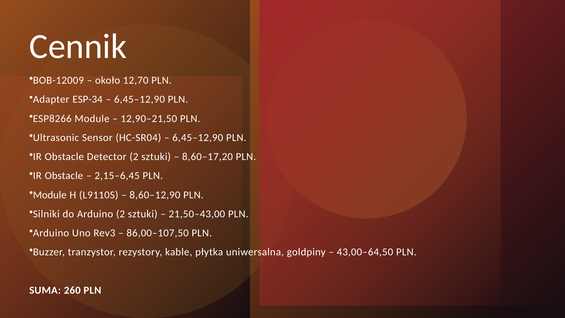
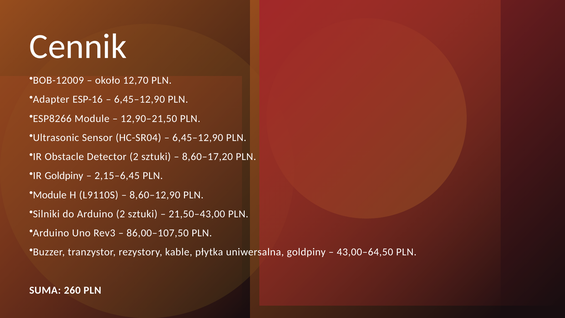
ESP-34: ESP-34 -> ESP-16 (88, 99)
Obstacle: Obstacle -> Goldpiny (64, 176)
